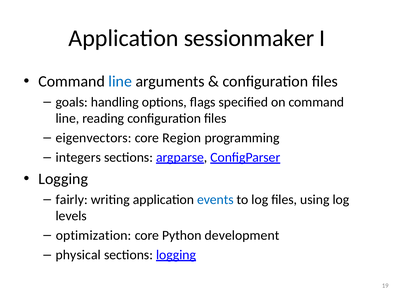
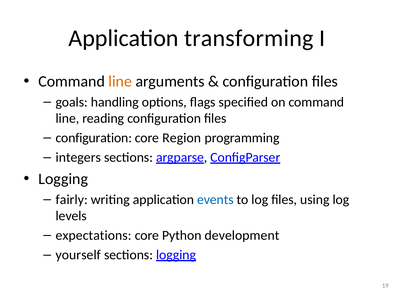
sessionmaker: sessionmaker -> transforming (249, 38)
line colour: blue -> orange (120, 82)
eigenvectors: eigenvectors -> configuration (94, 138)
optimization: optimization -> expectations (94, 236)
physical: physical -> yourself (78, 255)
